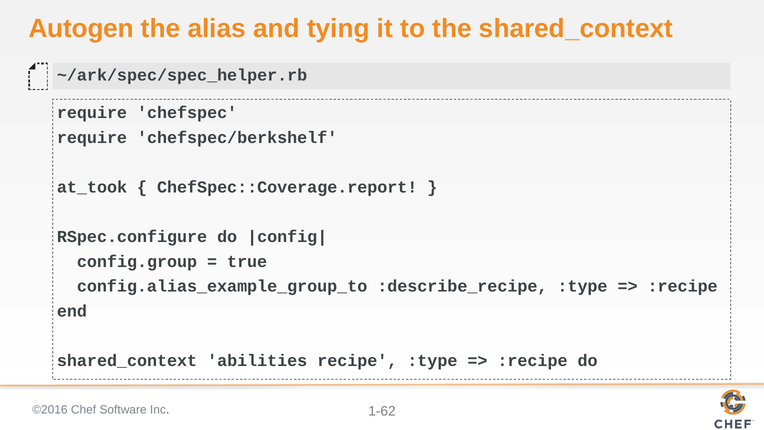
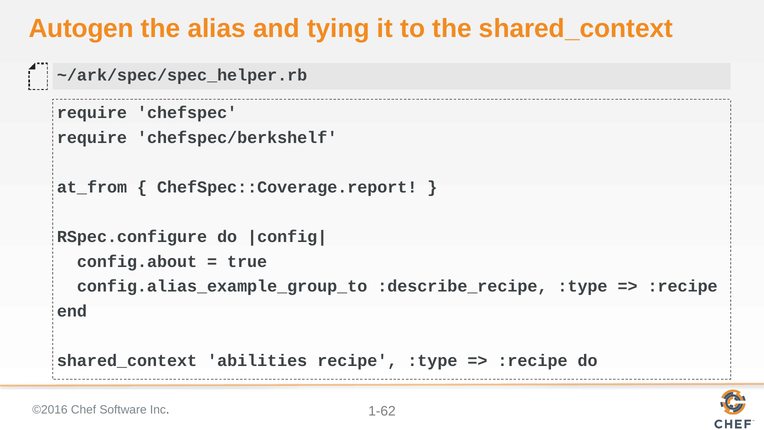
at_took: at_took -> at_from (92, 187)
config.group: config.group -> config.about (137, 261)
